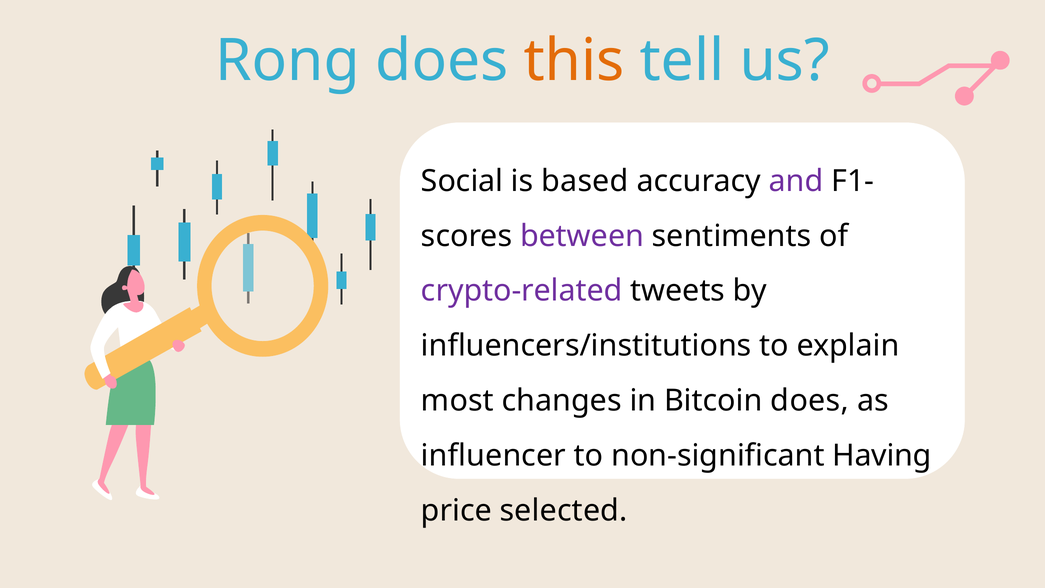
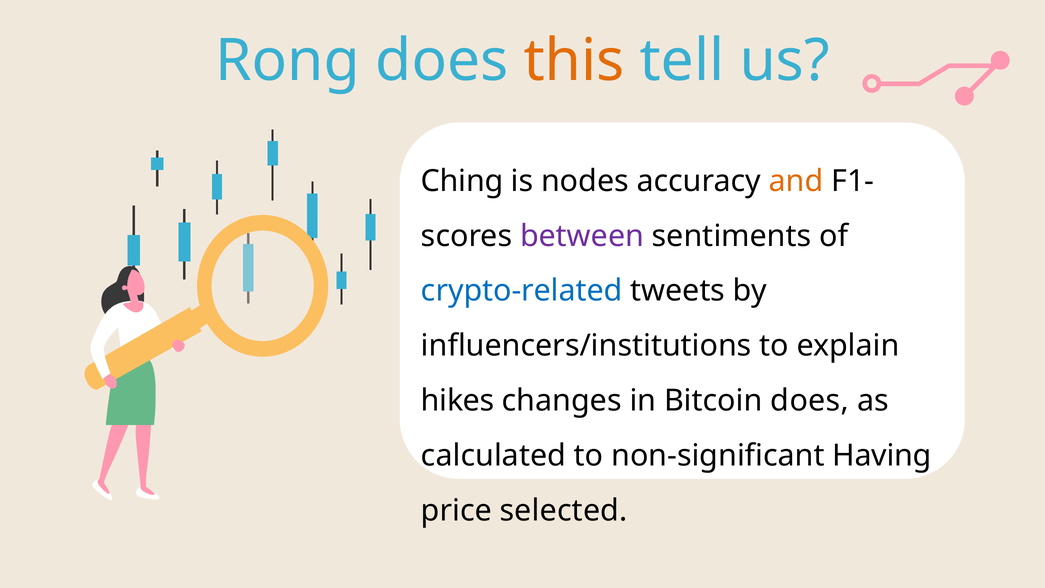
Social: Social -> Ching (462, 181)
based: based -> nodes (585, 181)
and colour: purple -> orange (796, 181)
crypto-related colour: purple -> blue (522, 291)
most: most -> hikes (458, 401)
influencer: influencer -> calculated (494, 455)
